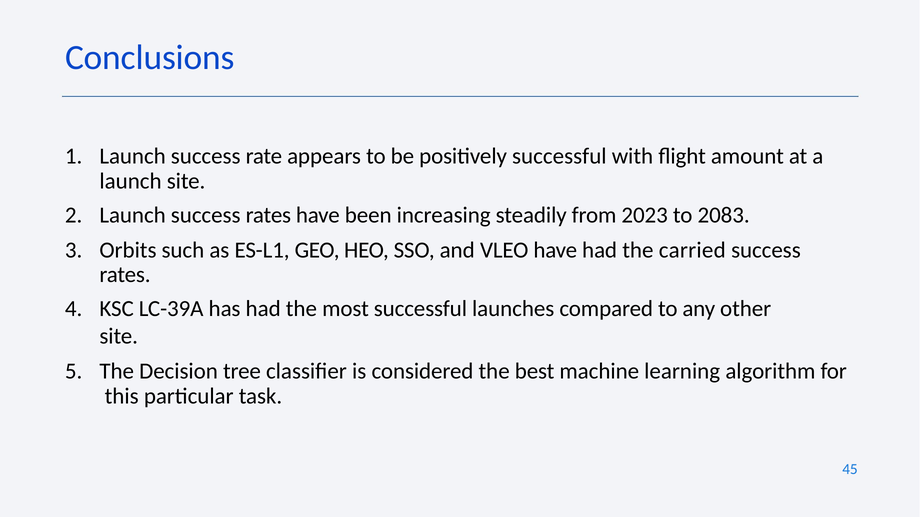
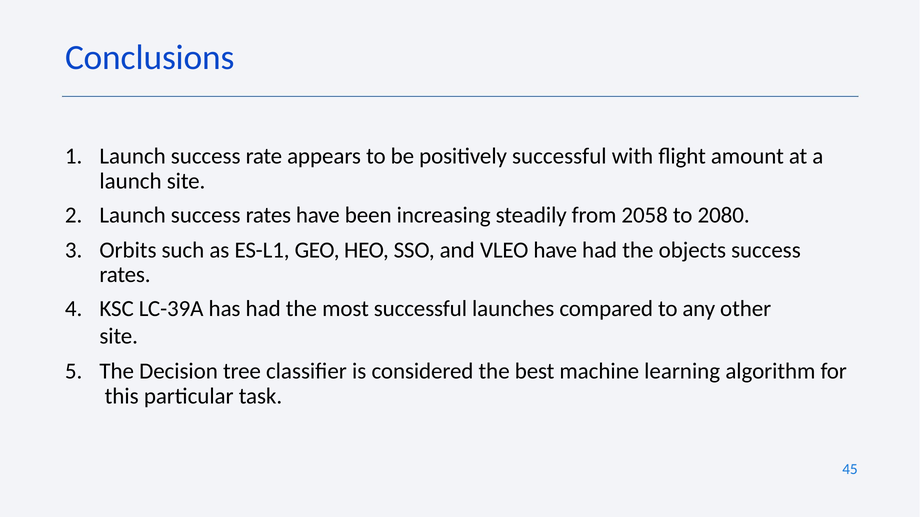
2023: 2023 -> 2058 (645, 215)
2083: 2083 -> 2080 (724, 215)
carried: carried -> objects (692, 250)
